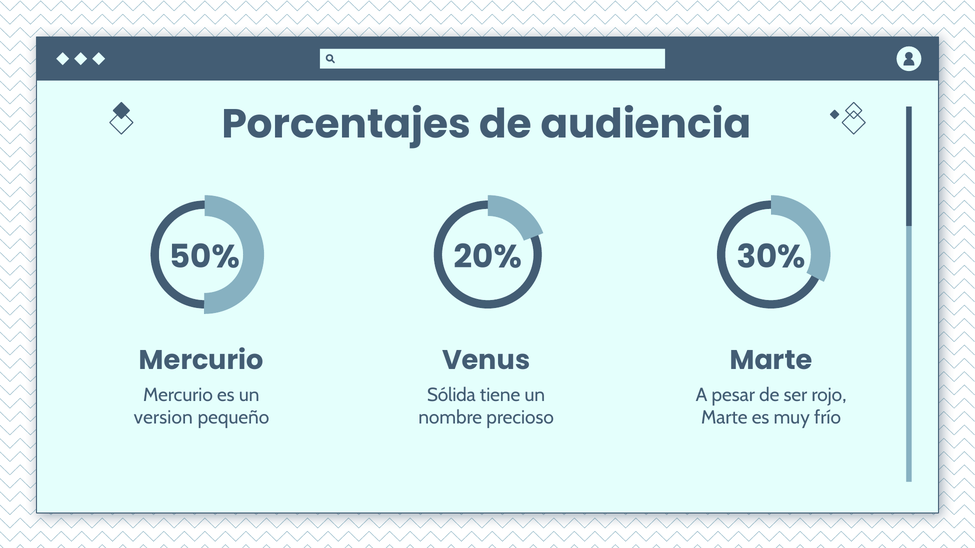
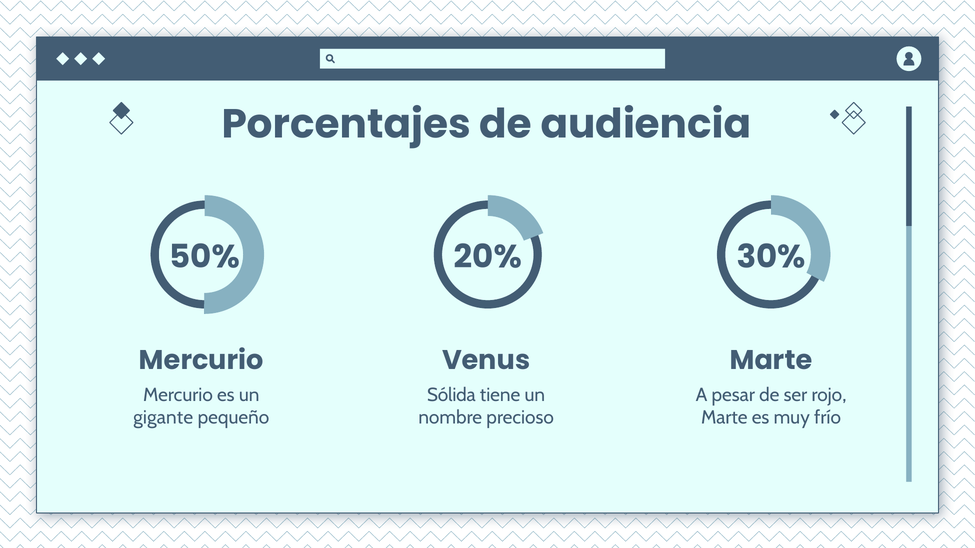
version: version -> gigante (163, 418)
